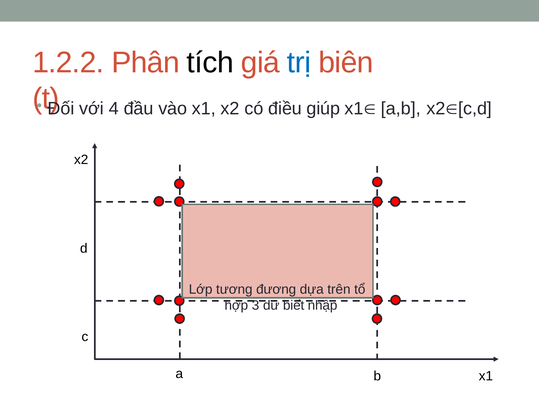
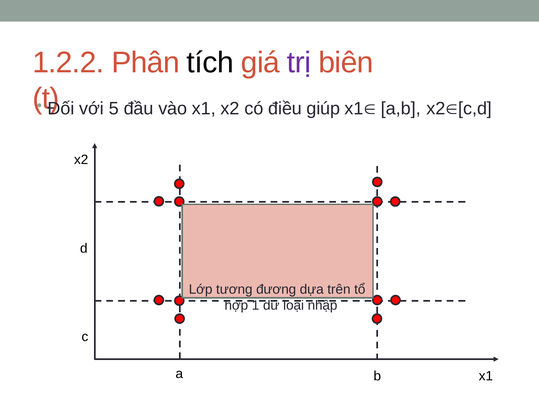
trị colour: blue -> purple (299, 63)
4: 4 -> 5 (114, 109)
3: 3 -> 1 (256, 306)
biết: biết -> loại (294, 306)
